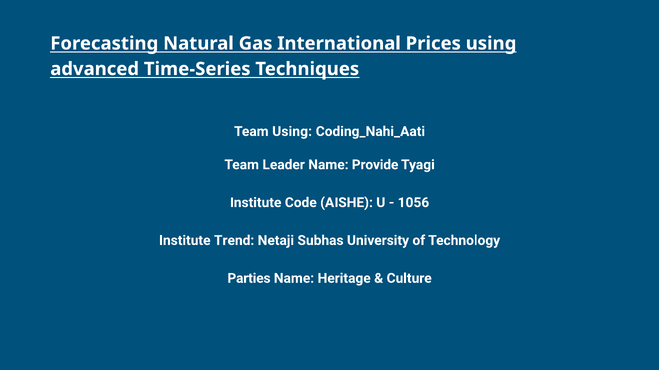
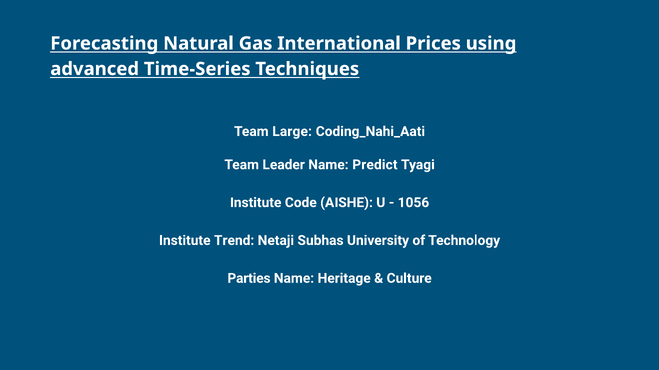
Team Using: Using -> Large (292, 132)
Provide: Provide -> Predict (375, 165)
